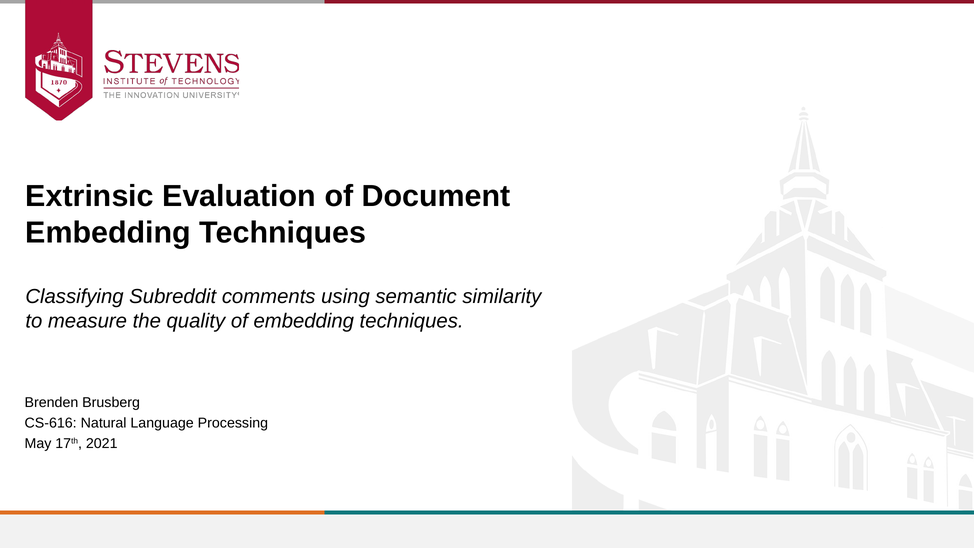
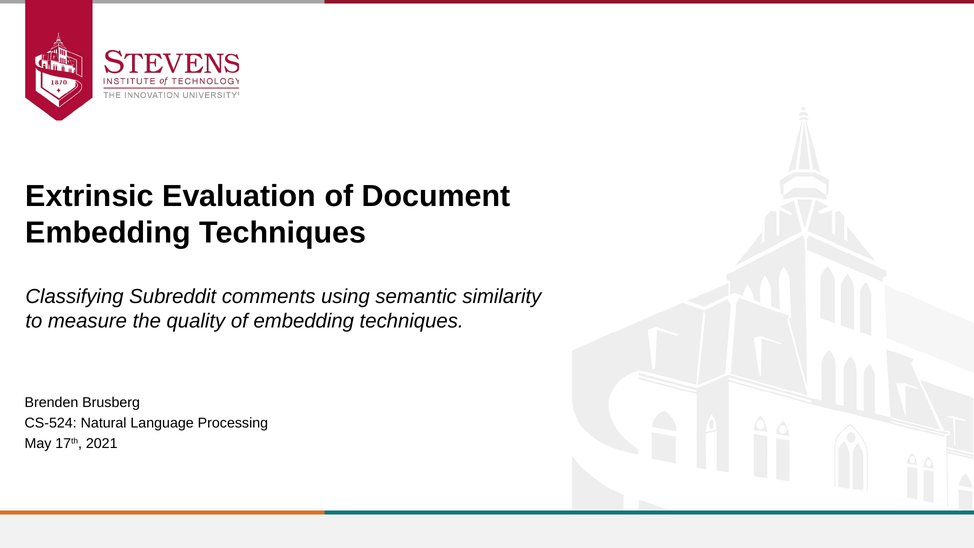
CS-616: CS-616 -> CS-524 (51, 423)
